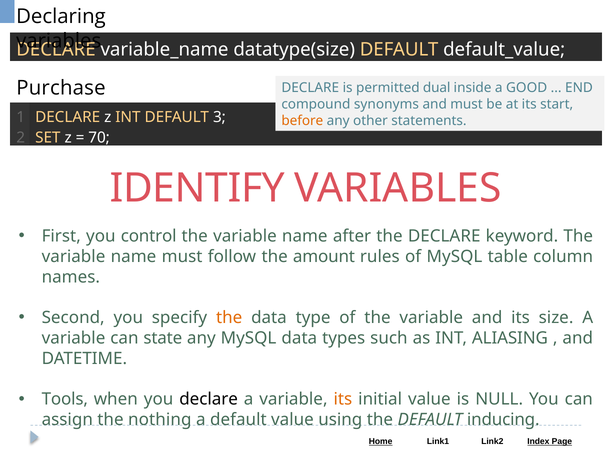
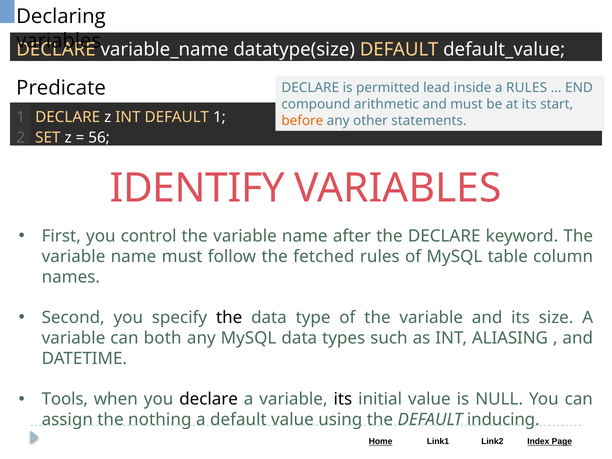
Purchase: Purchase -> Predicate (61, 88)
dual: dual -> lead (437, 88)
a GOOD: GOOD -> RULES (527, 88)
synonyms: synonyms -> arithmetic (386, 104)
DEFAULT 3: 3 -> 1 (219, 117)
70: 70 -> 56 (99, 138)
amount: amount -> fetched (324, 257)
the colour: orange -> black (229, 318)
state: state -> both (163, 338)
its colour: orange -> black (343, 399)
